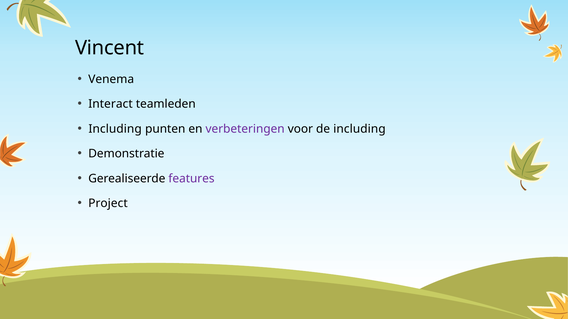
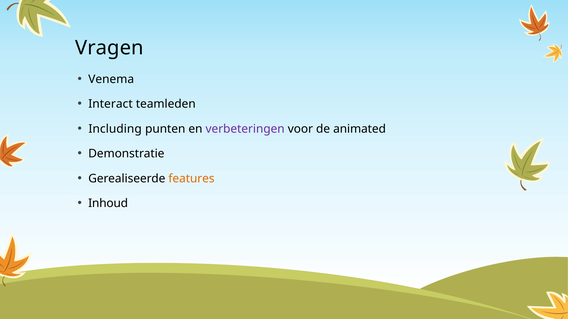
Vincent: Vincent -> Vragen (109, 48)
de including: including -> animated (360, 129)
features colour: purple -> orange (191, 179)
Project: Project -> Inhoud (108, 204)
